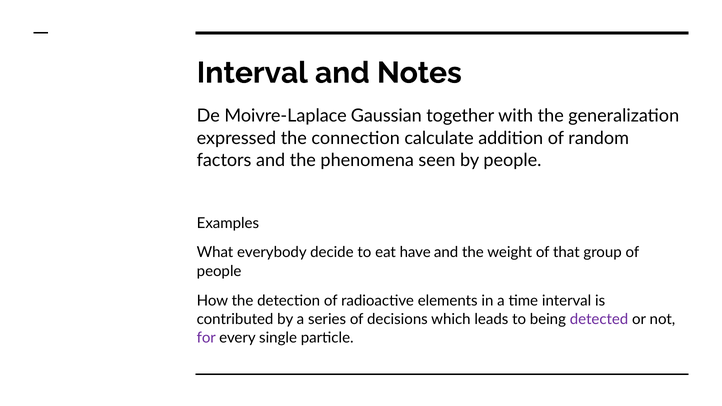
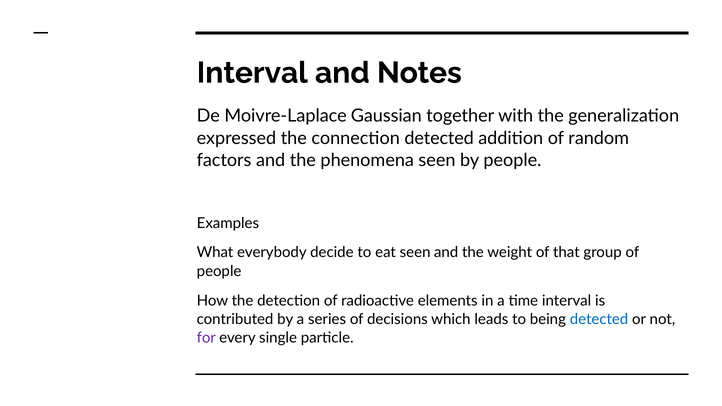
connection calculate: calculate -> detected (439, 138)
eat have: have -> seen (415, 253)
detected colour: purple -> blue (599, 319)
